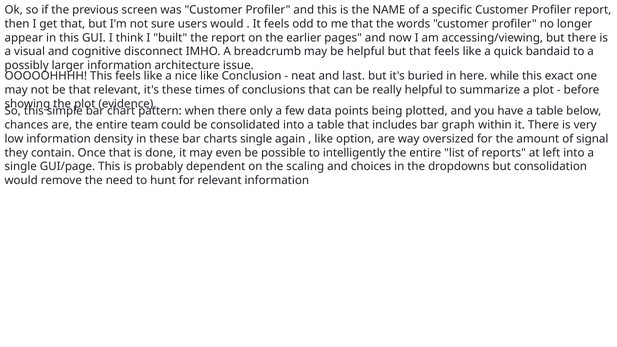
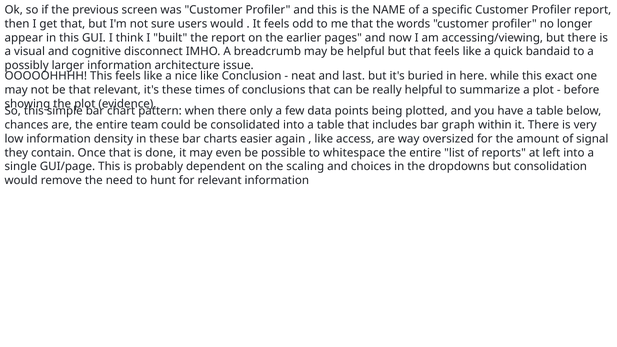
charts single: single -> easier (256, 139)
option: option -> access (355, 139)
intelligently: intelligently -> whitespace (354, 153)
